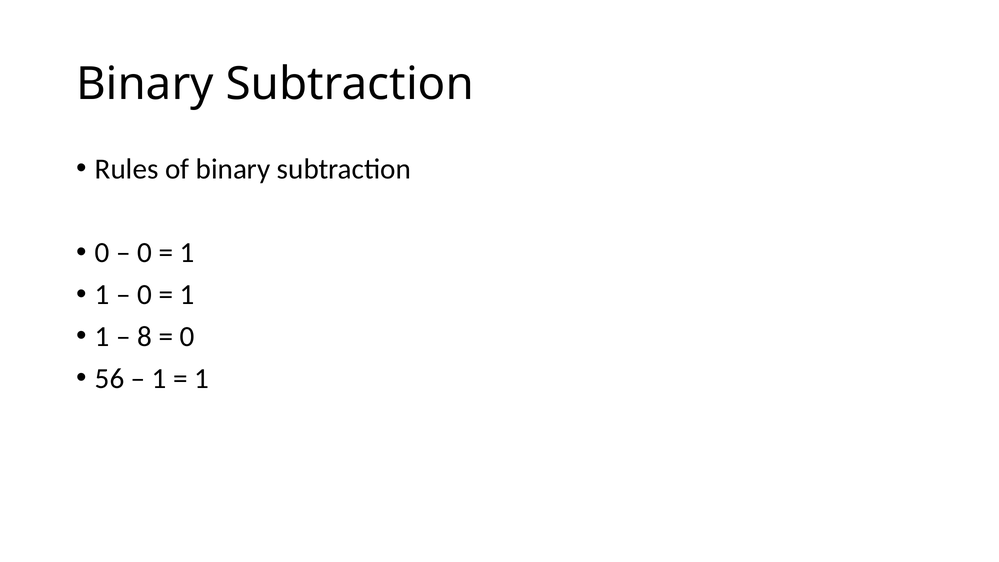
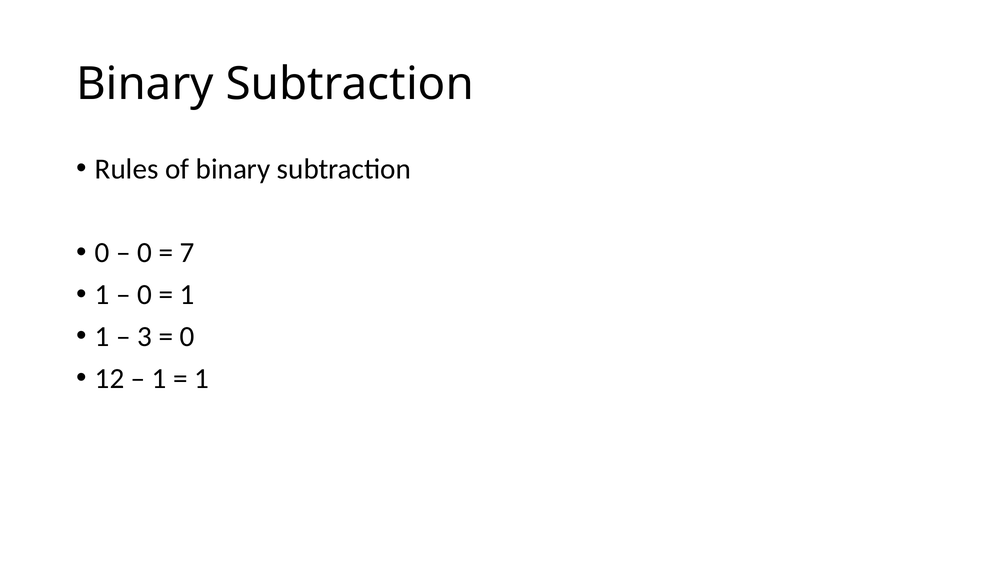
1: 1 -> 7 (187, 253)
8: 8 -> 3 (145, 336)
56: 56 -> 12 (110, 378)
